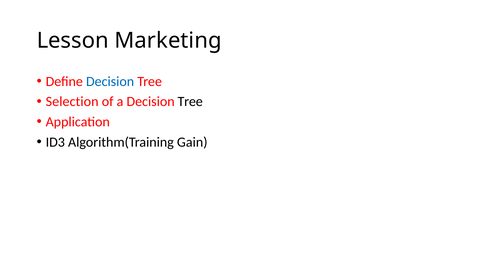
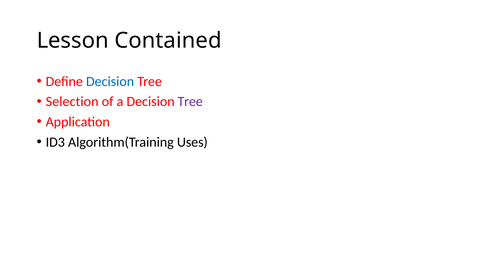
Marketing: Marketing -> Contained (168, 40)
Tree colour: black -> purple (190, 101)
Gain: Gain -> Uses (192, 142)
